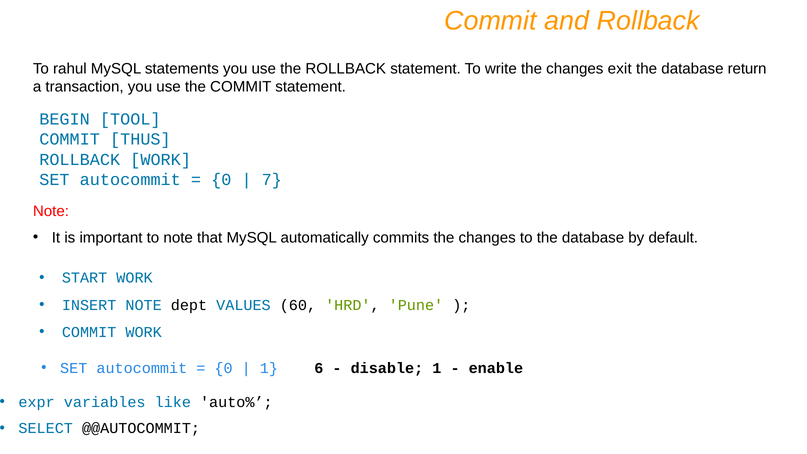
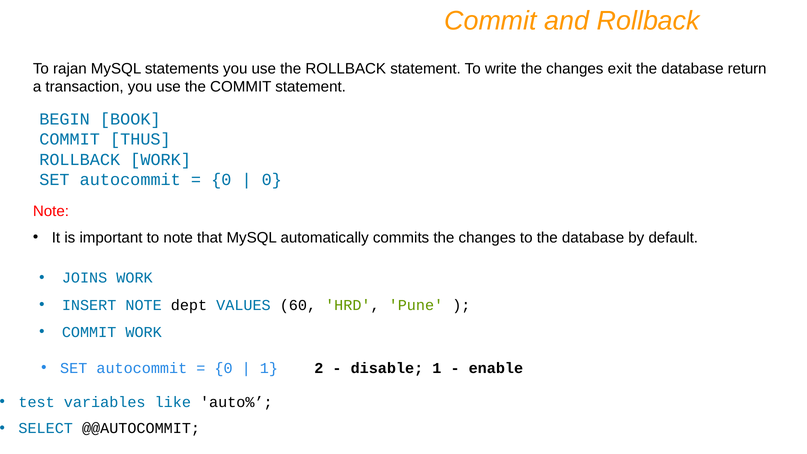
rahul: rahul -> rajan (70, 69)
TOOL: TOOL -> BOOK (130, 119)
7: 7 -> 0 (272, 180)
START: START -> JOINS (85, 278)
6: 6 -> 2 (319, 368)
expr: expr -> test (37, 402)
